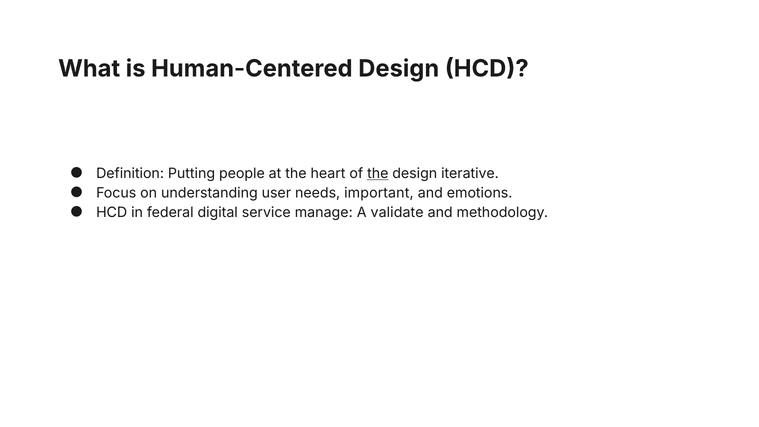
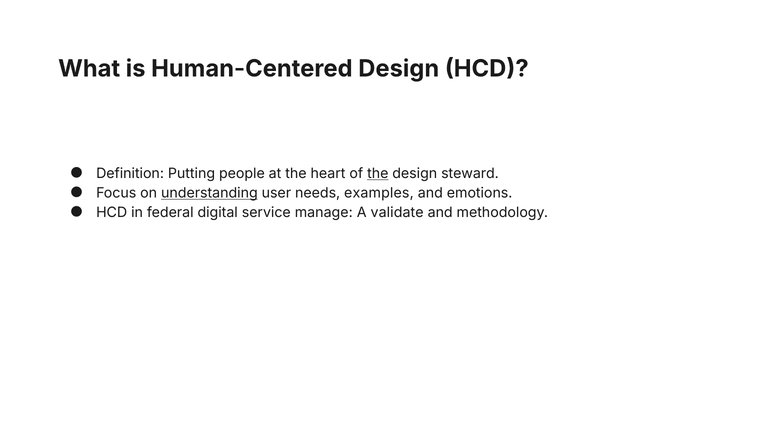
iterative: iterative -> steward (470, 174)
understanding underline: none -> present (209, 193)
important: important -> examples (379, 193)
